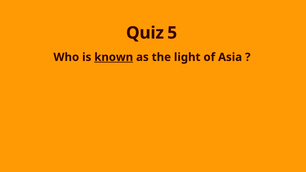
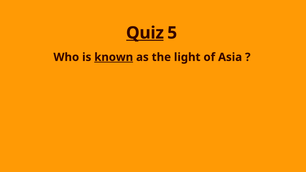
Quiz underline: none -> present (145, 33)
